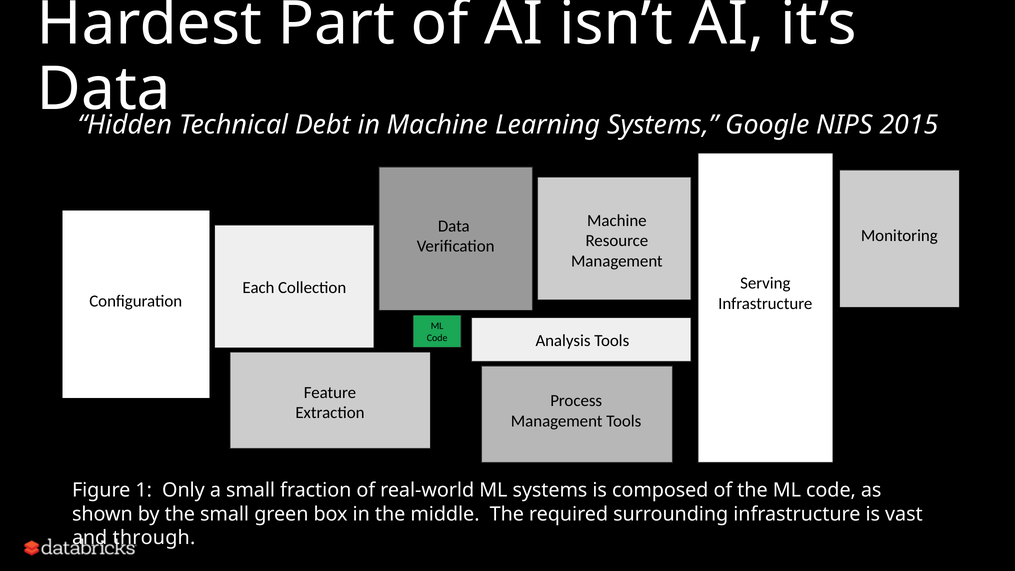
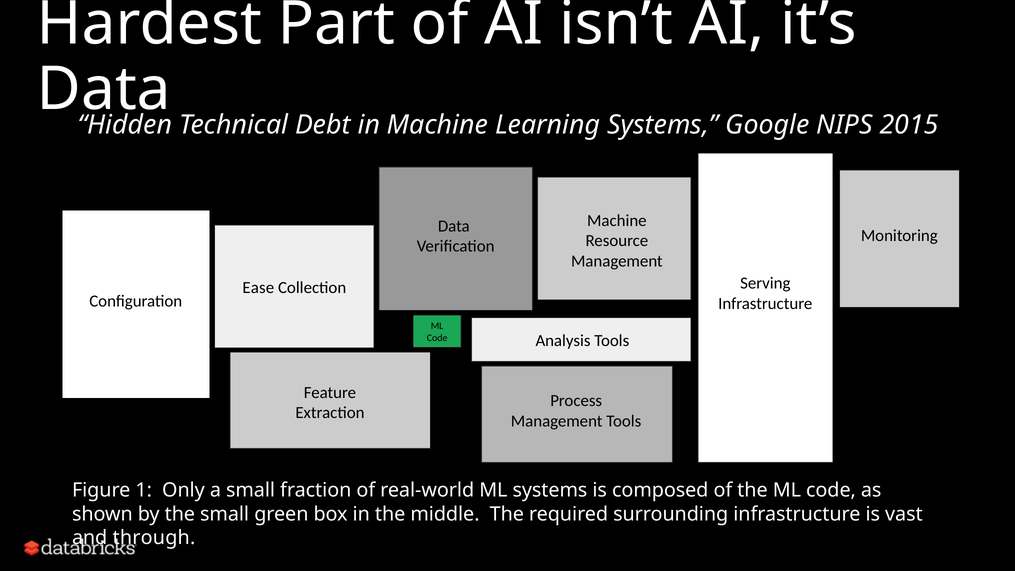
Each: Each -> Ease (258, 288)
